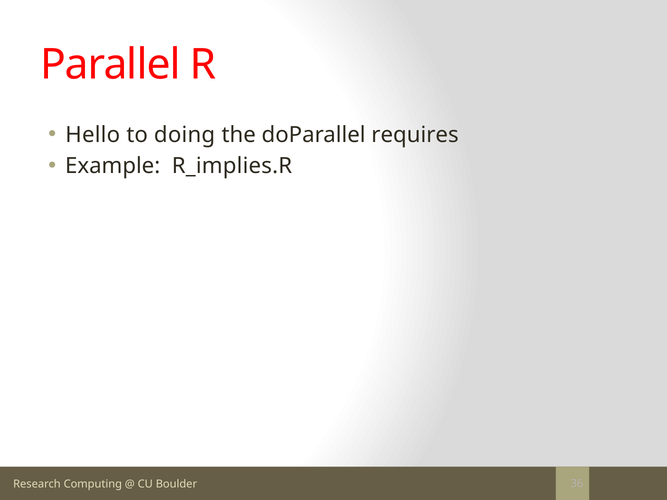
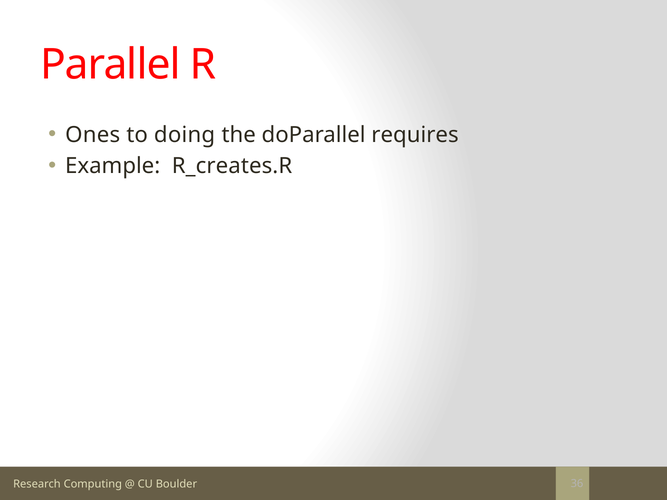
Hello: Hello -> Ones (93, 135)
R_implies.R: R_implies.R -> R_creates.R (232, 166)
